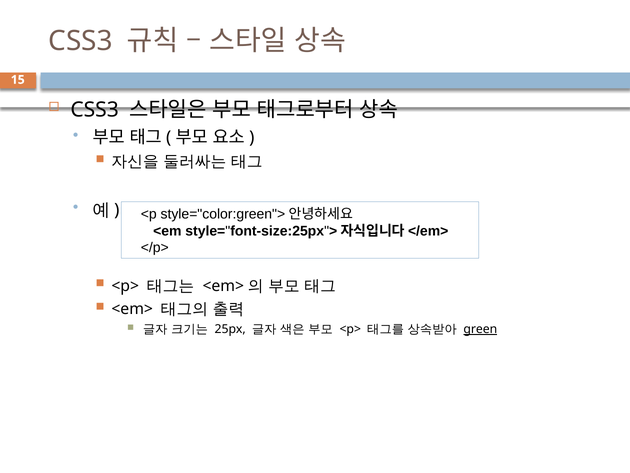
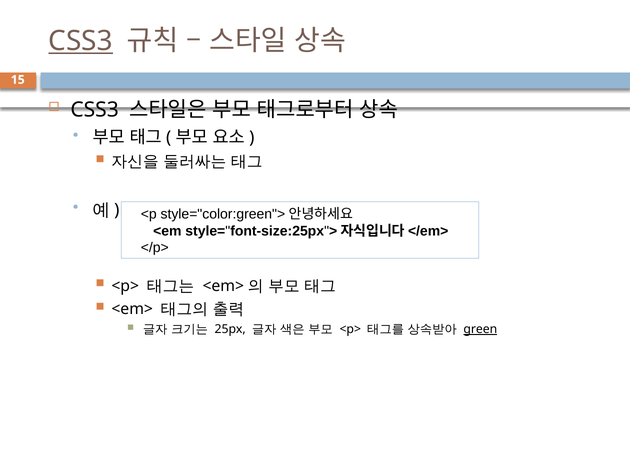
CSS3 underline: none -> present (81, 41)
